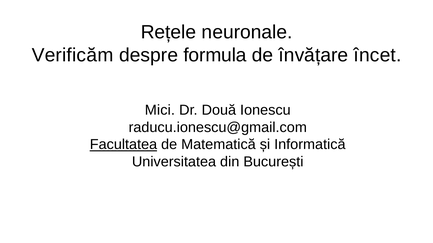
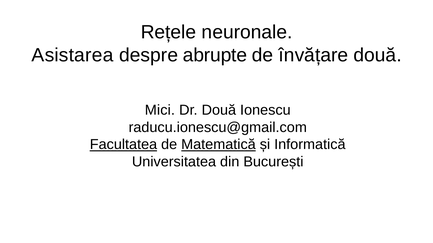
Verificăm: Verificăm -> Asistarea (73, 55)
formula: formula -> abrupte (215, 55)
învățare încet: încet -> două (378, 55)
Matematică underline: none -> present (218, 145)
